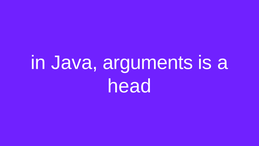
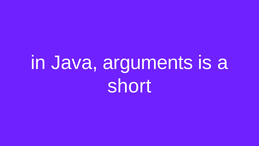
head: head -> short (129, 86)
